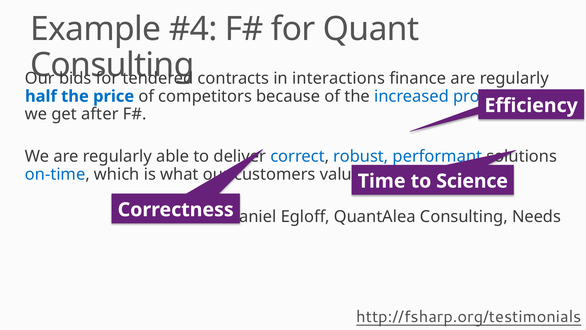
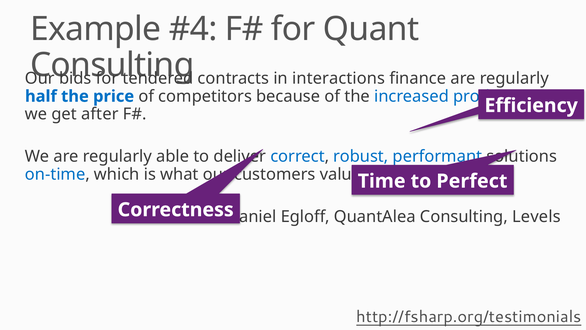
Science: Science -> Perfect (472, 181)
Needs: Needs -> Levels (536, 216)
